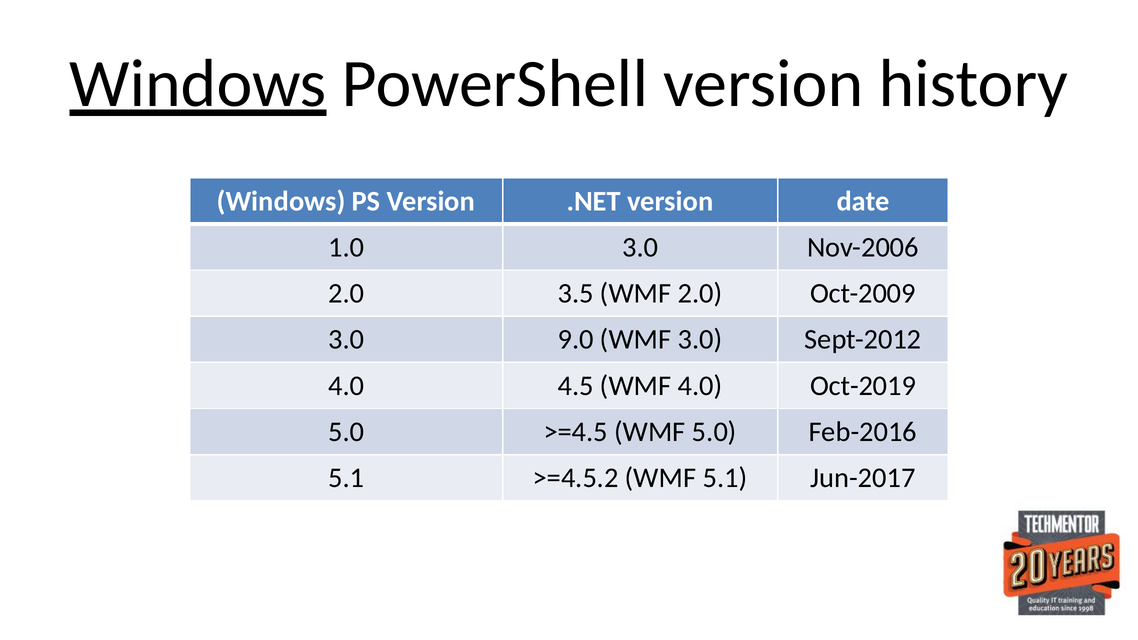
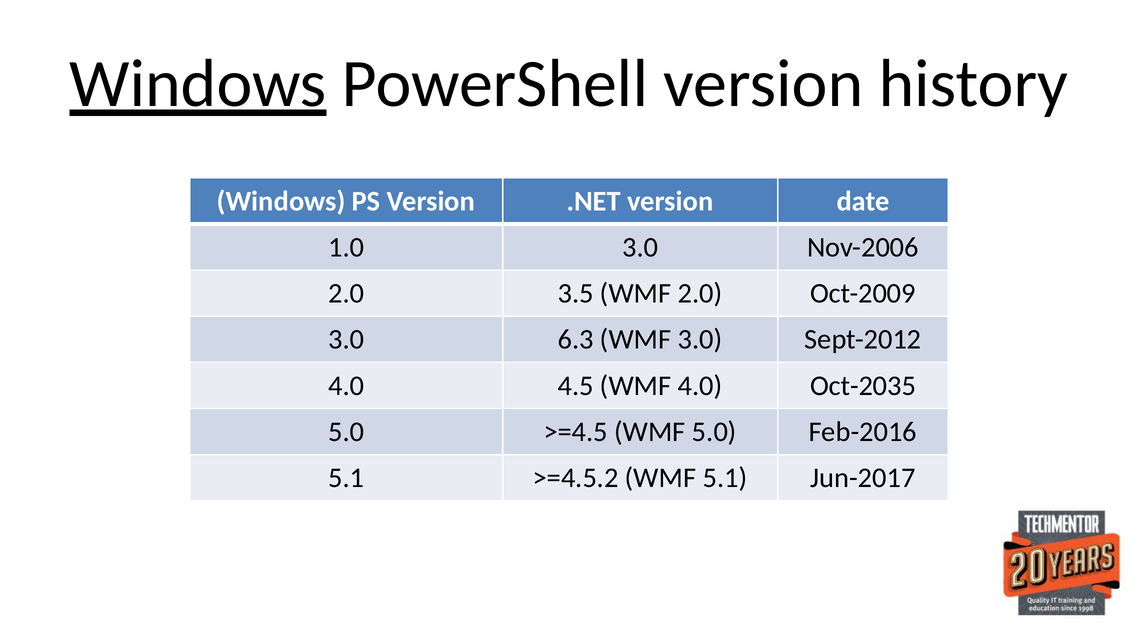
9.0: 9.0 -> 6.3 (576, 340)
Oct-2019: Oct-2019 -> Oct-2035 (863, 386)
